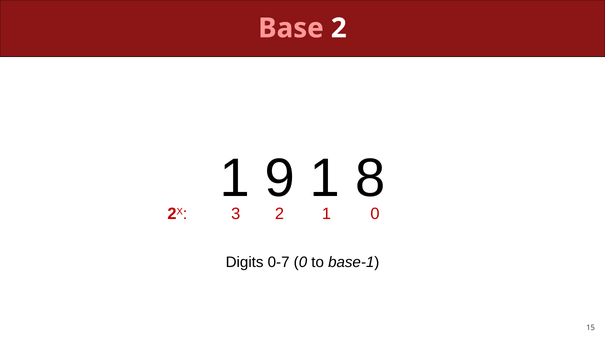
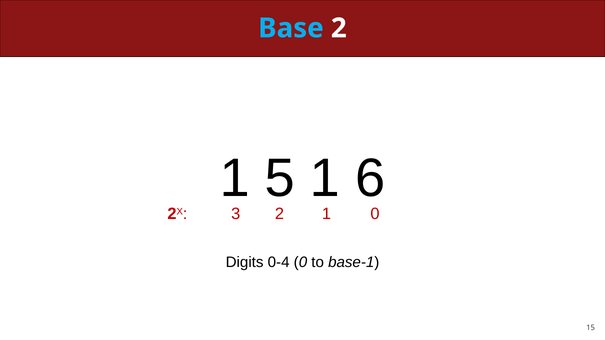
Base colour: pink -> light blue (291, 28)
9: 9 -> 5 (280, 178)
8: 8 -> 6 (370, 178)
0-7: 0-7 -> 0-4 (279, 262)
